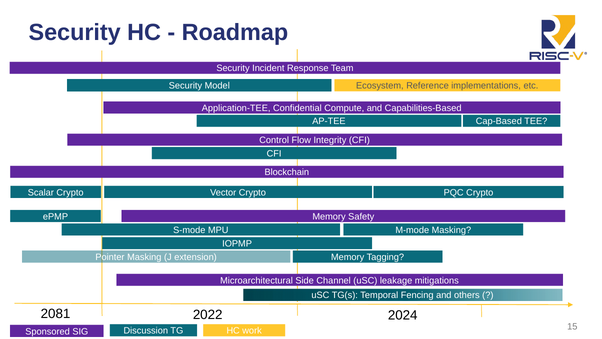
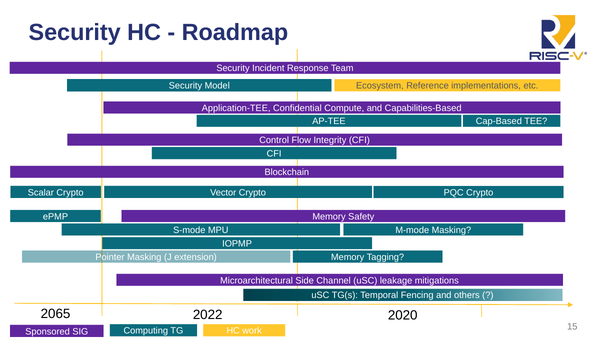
2081: 2081 -> 2065 (56, 313)
2024: 2024 -> 2020 (403, 315)
Discussion: Discussion -> Computing (146, 331)
